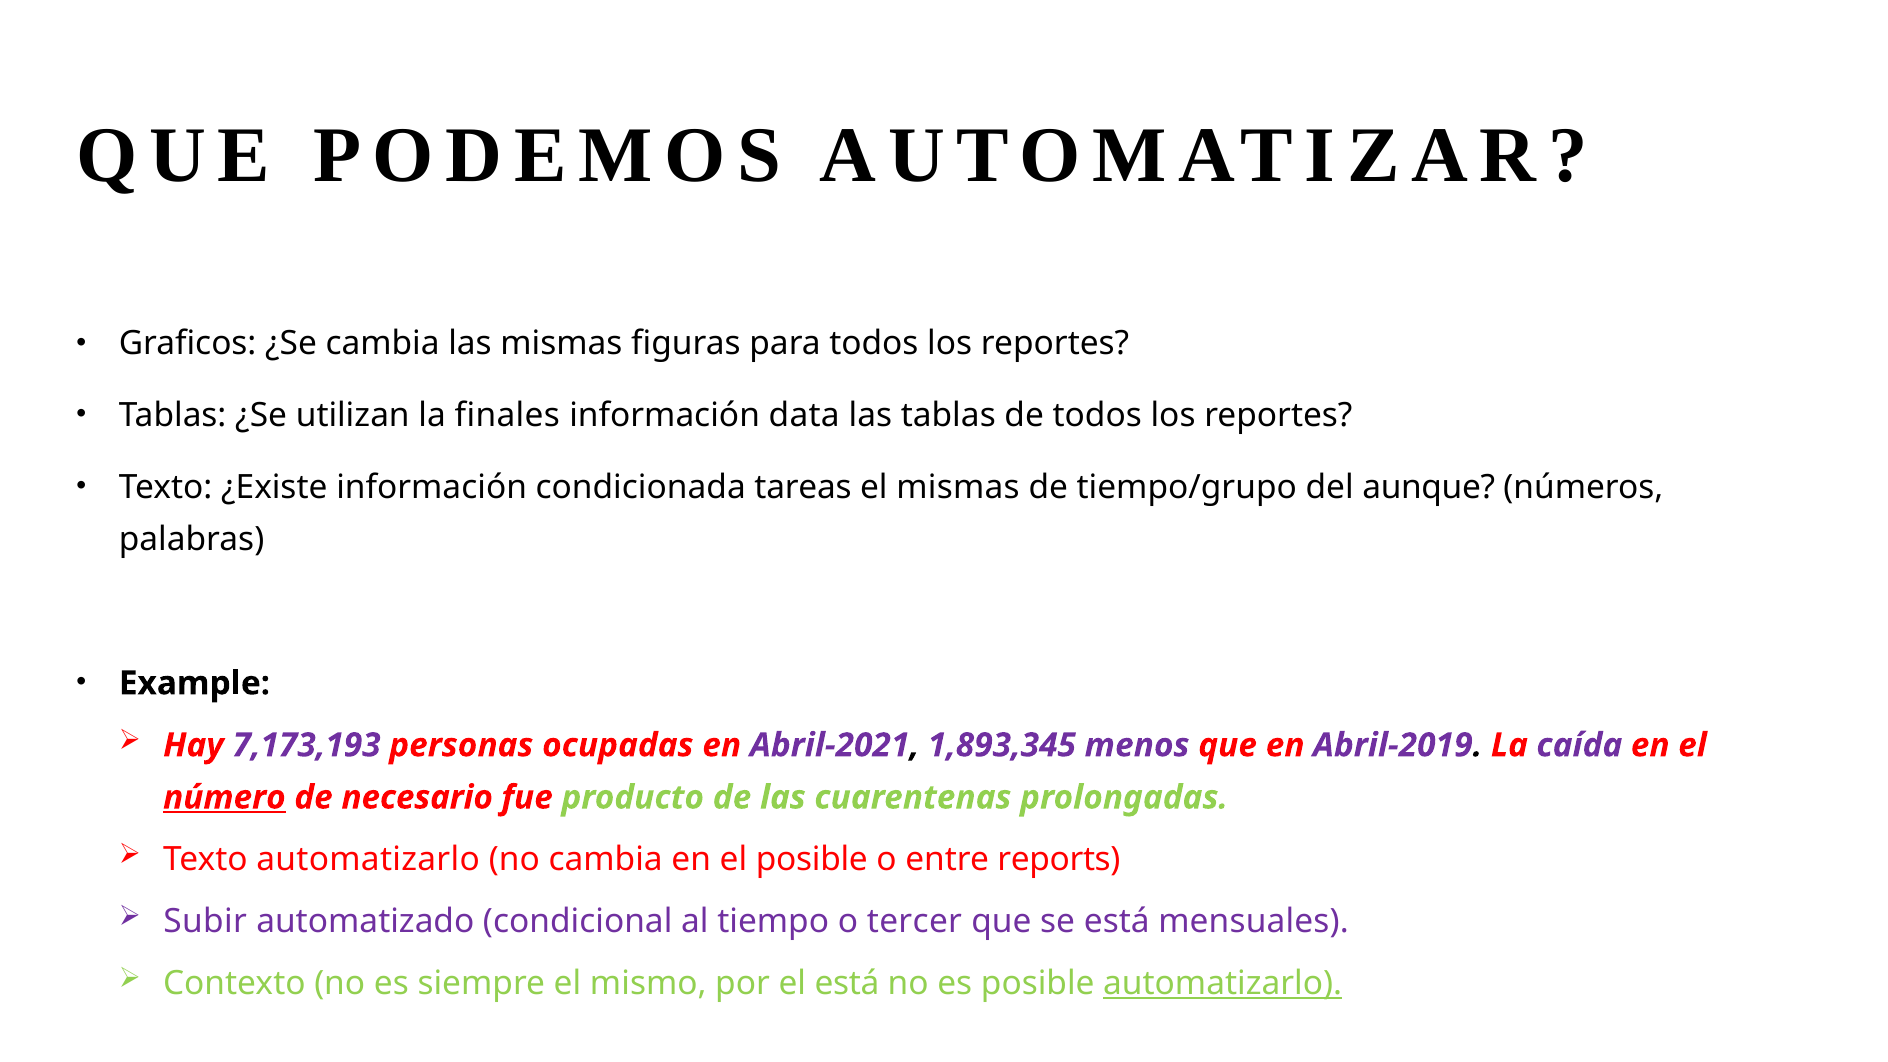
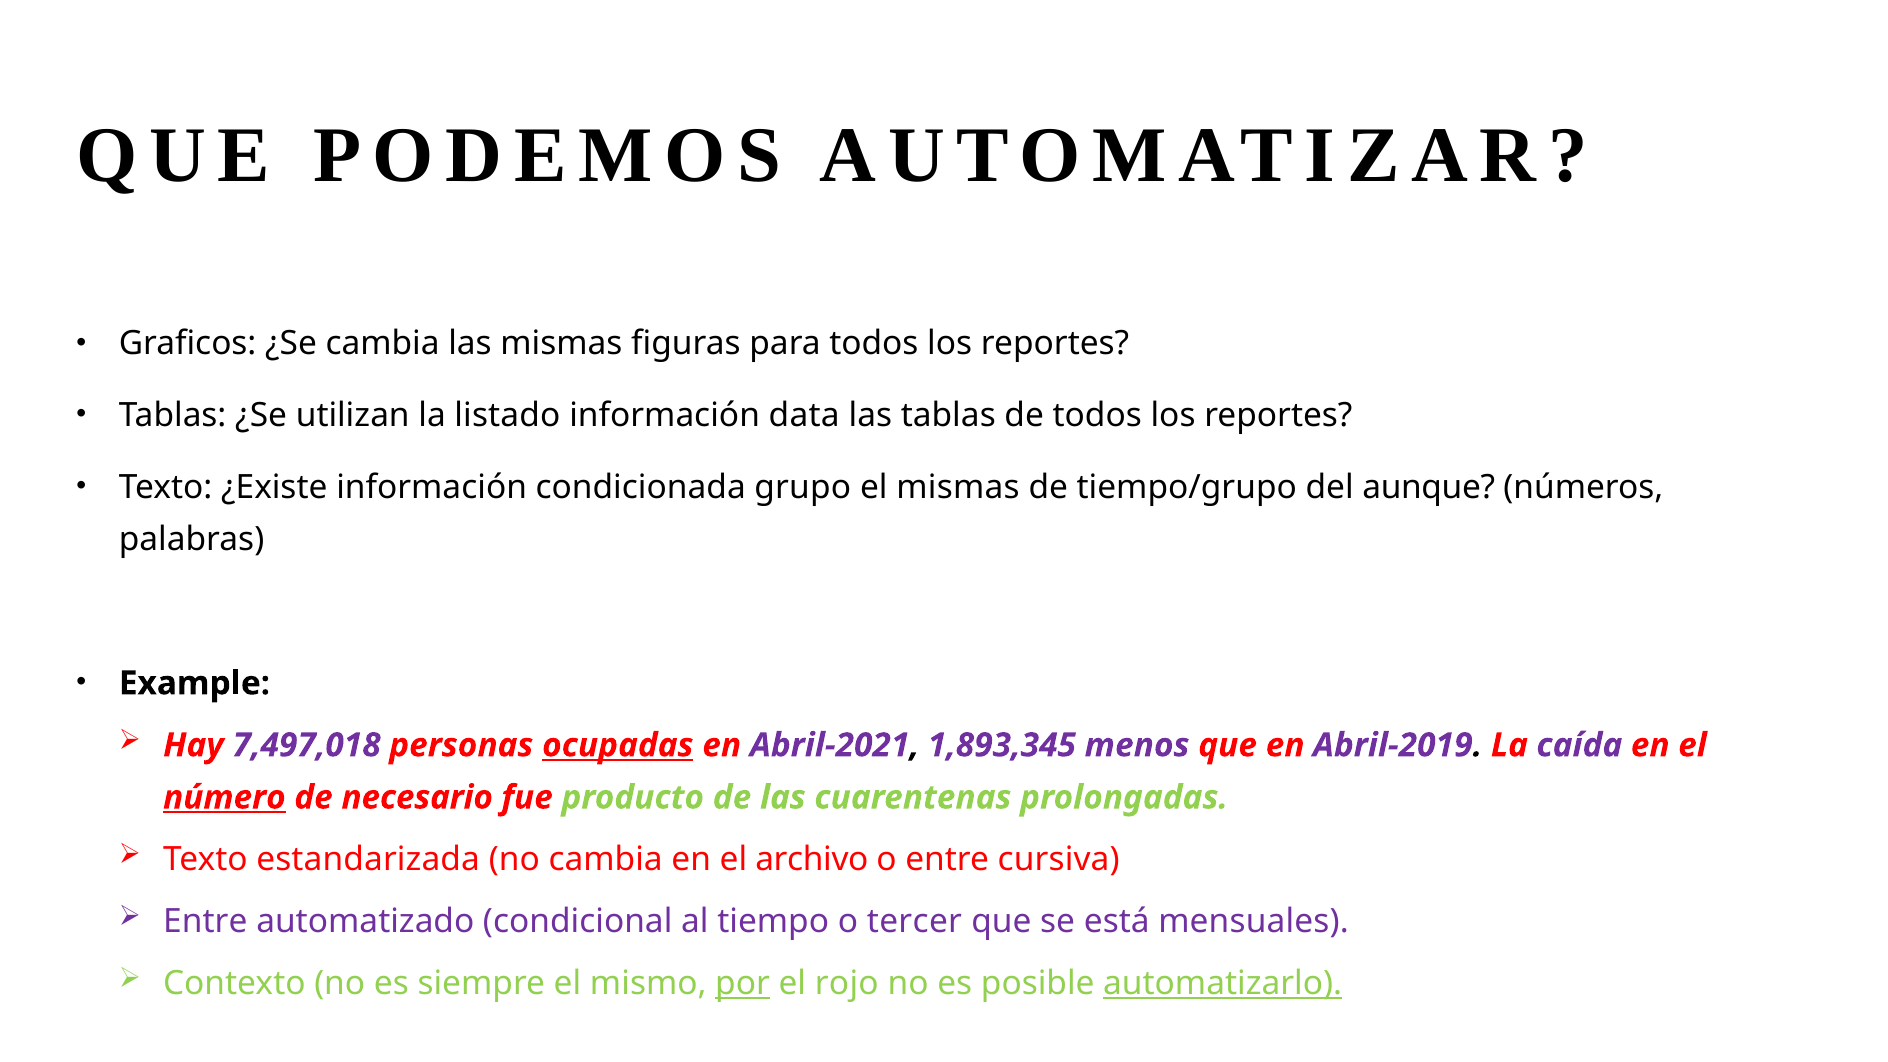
finales: finales -> listado (507, 416)
tareas: tareas -> grupo (803, 487)
7,173,193: 7,173,193 -> 7,497,018 (307, 745)
ocupadas underline: none -> present (618, 745)
Texto automatizarlo: automatizarlo -> estandarizada (368, 859)
el posible: posible -> archivo (812, 859)
reports: reports -> cursiva (1059, 859)
Subir: Subir -> Entre (205, 921)
por underline: none -> present (743, 983)
el está: está -> rojo (847, 983)
